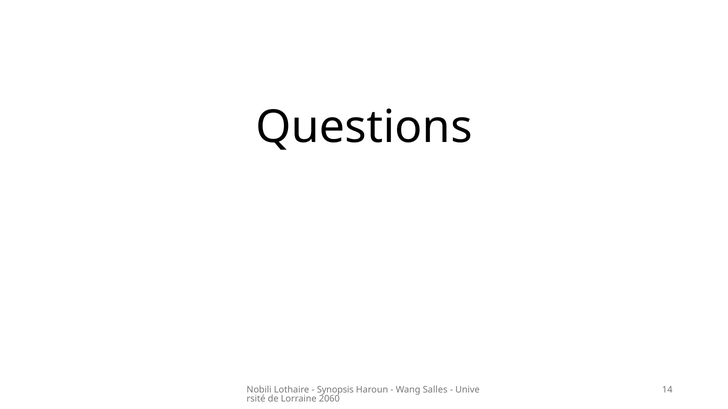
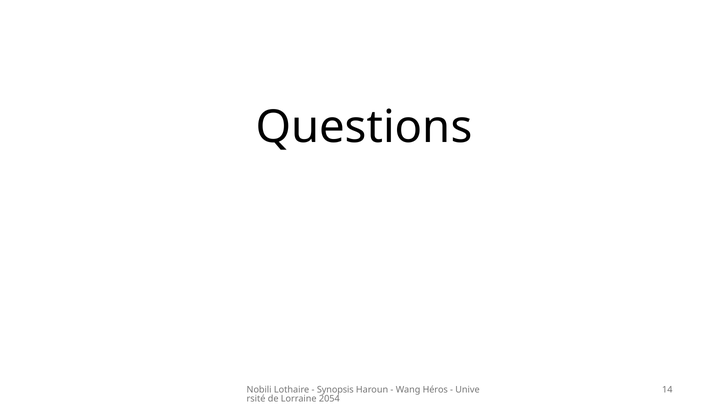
Salles: Salles -> Héros (435, 390)
2060: 2060 -> 2054 (329, 399)
